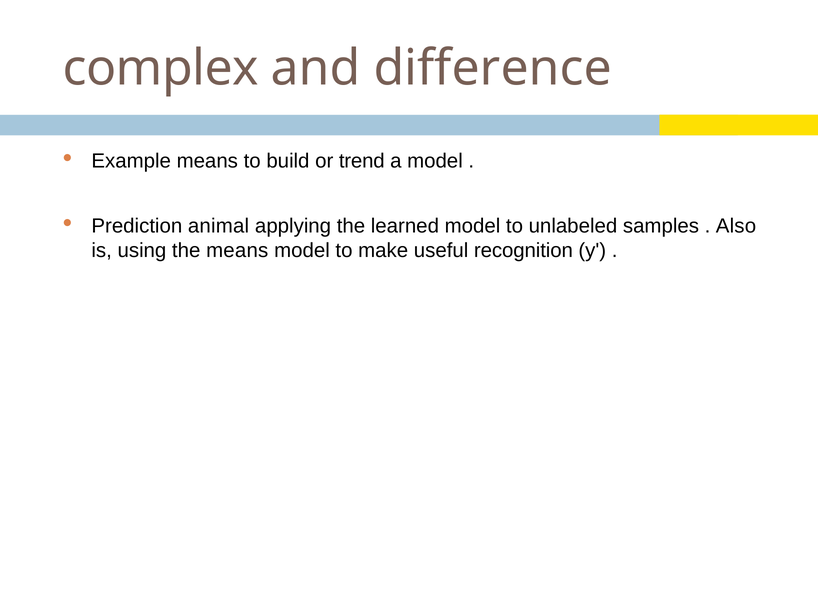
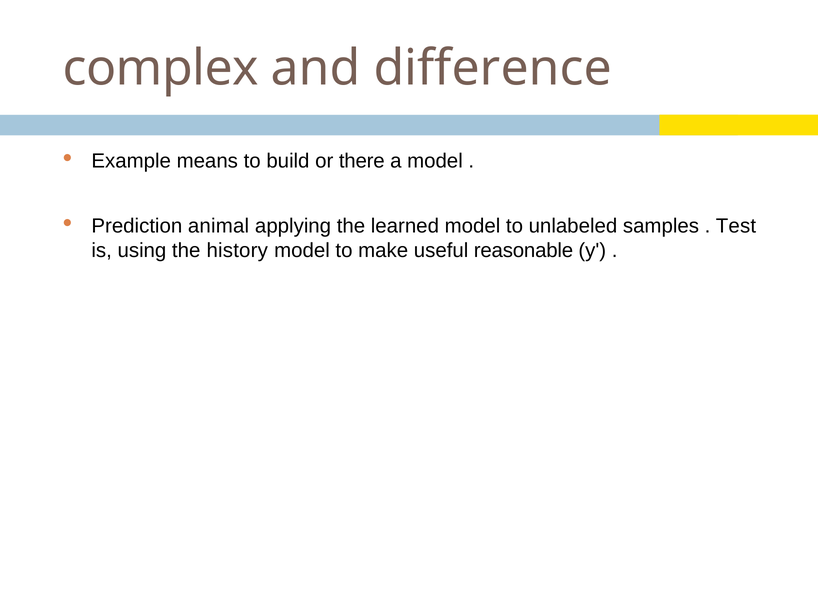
trend: trend -> there (362, 161)
Also: Also -> Test (736, 226)
the means: means -> history (237, 250)
recognition: recognition -> reasonable (524, 250)
